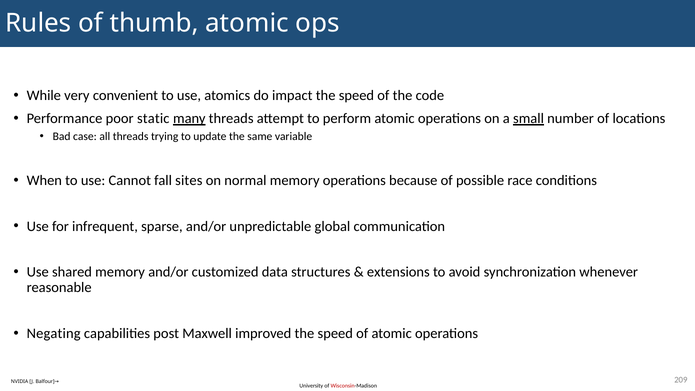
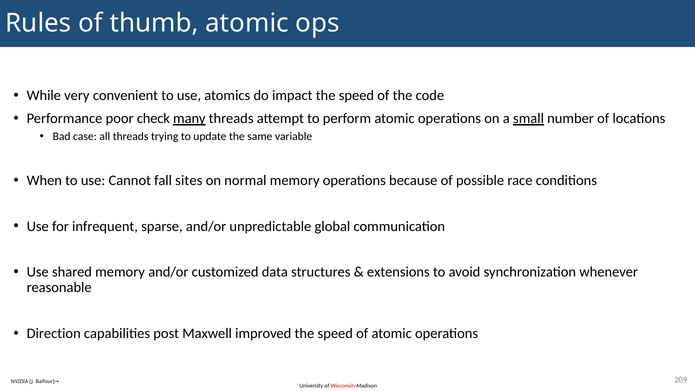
static: static -> check (153, 118)
Negating: Negating -> Direction (54, 333)
